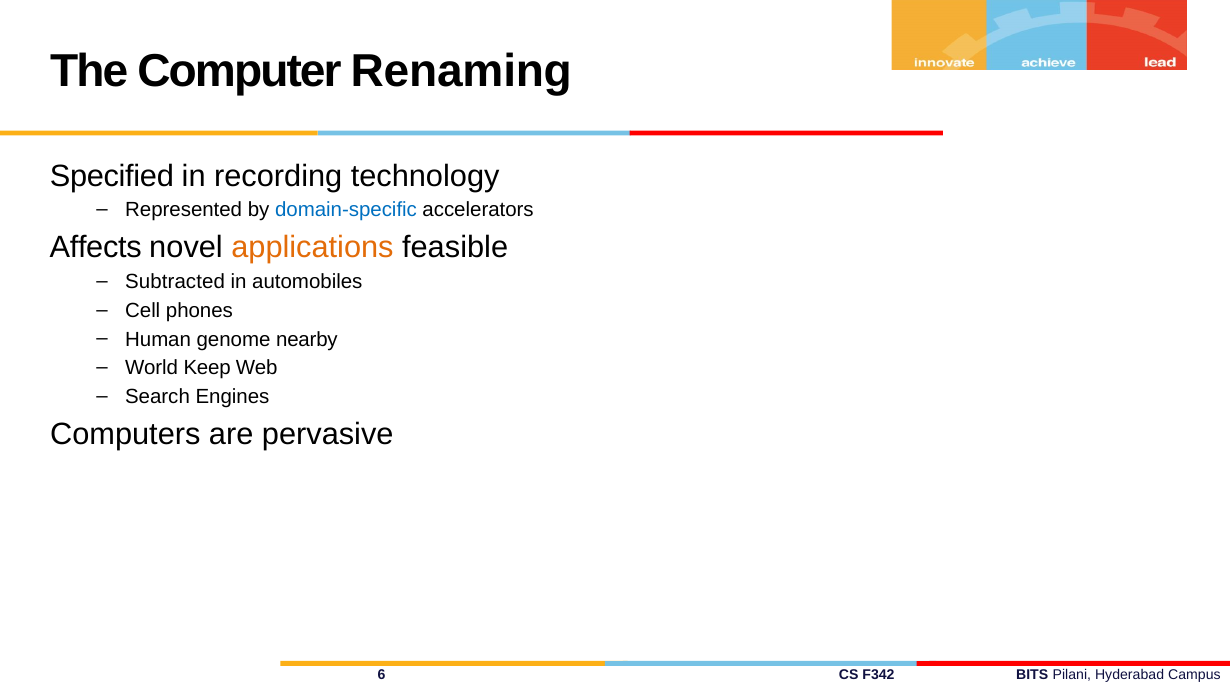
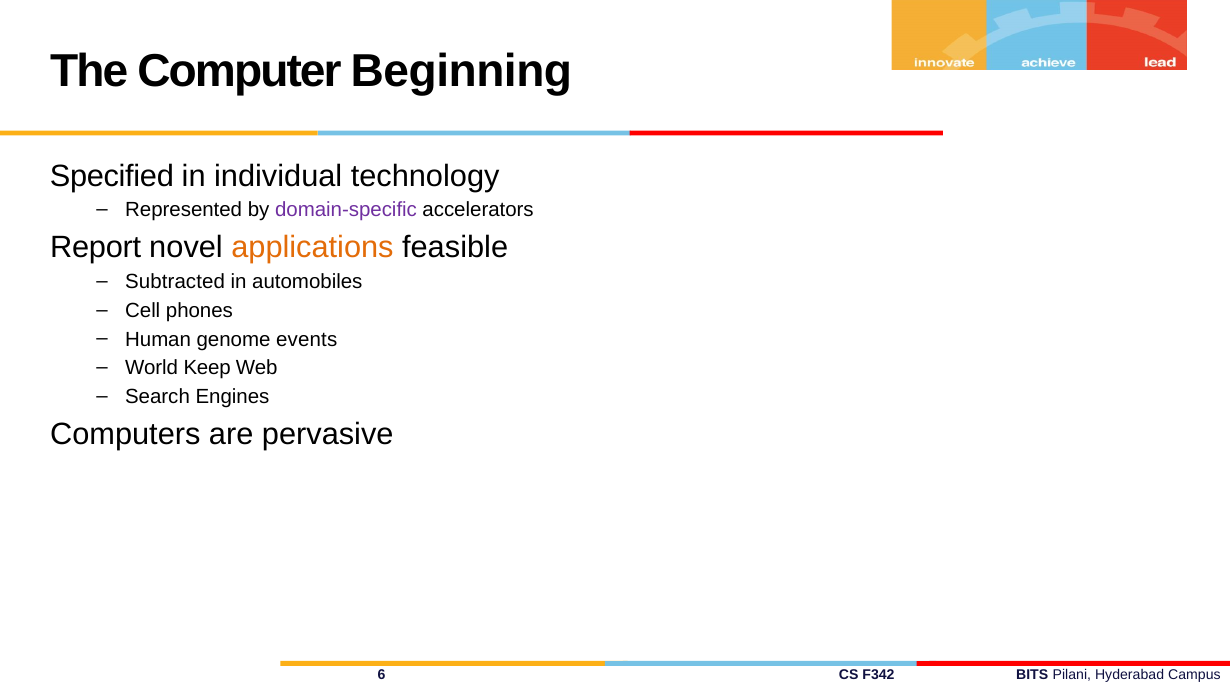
Renaming: Renaming -> Beginning (461, 72)
recording: recording -> individual (278, 176)
domain-specific colour: blue -> purple (346, 210)
Affects: Affects -> Report (96, 248)
nearby: nearby -> events (307, 339)
